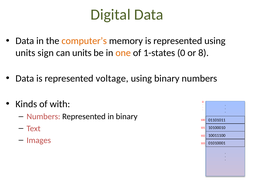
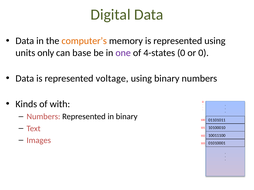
sign: sign -> only (46, 53)
can units: units -> base (82, 53)
one colour: orange -> purple (123, 53)
1-states: 1-states -> 4-states (159, 53)
or 8: 8 -> 0 (204, 53)
